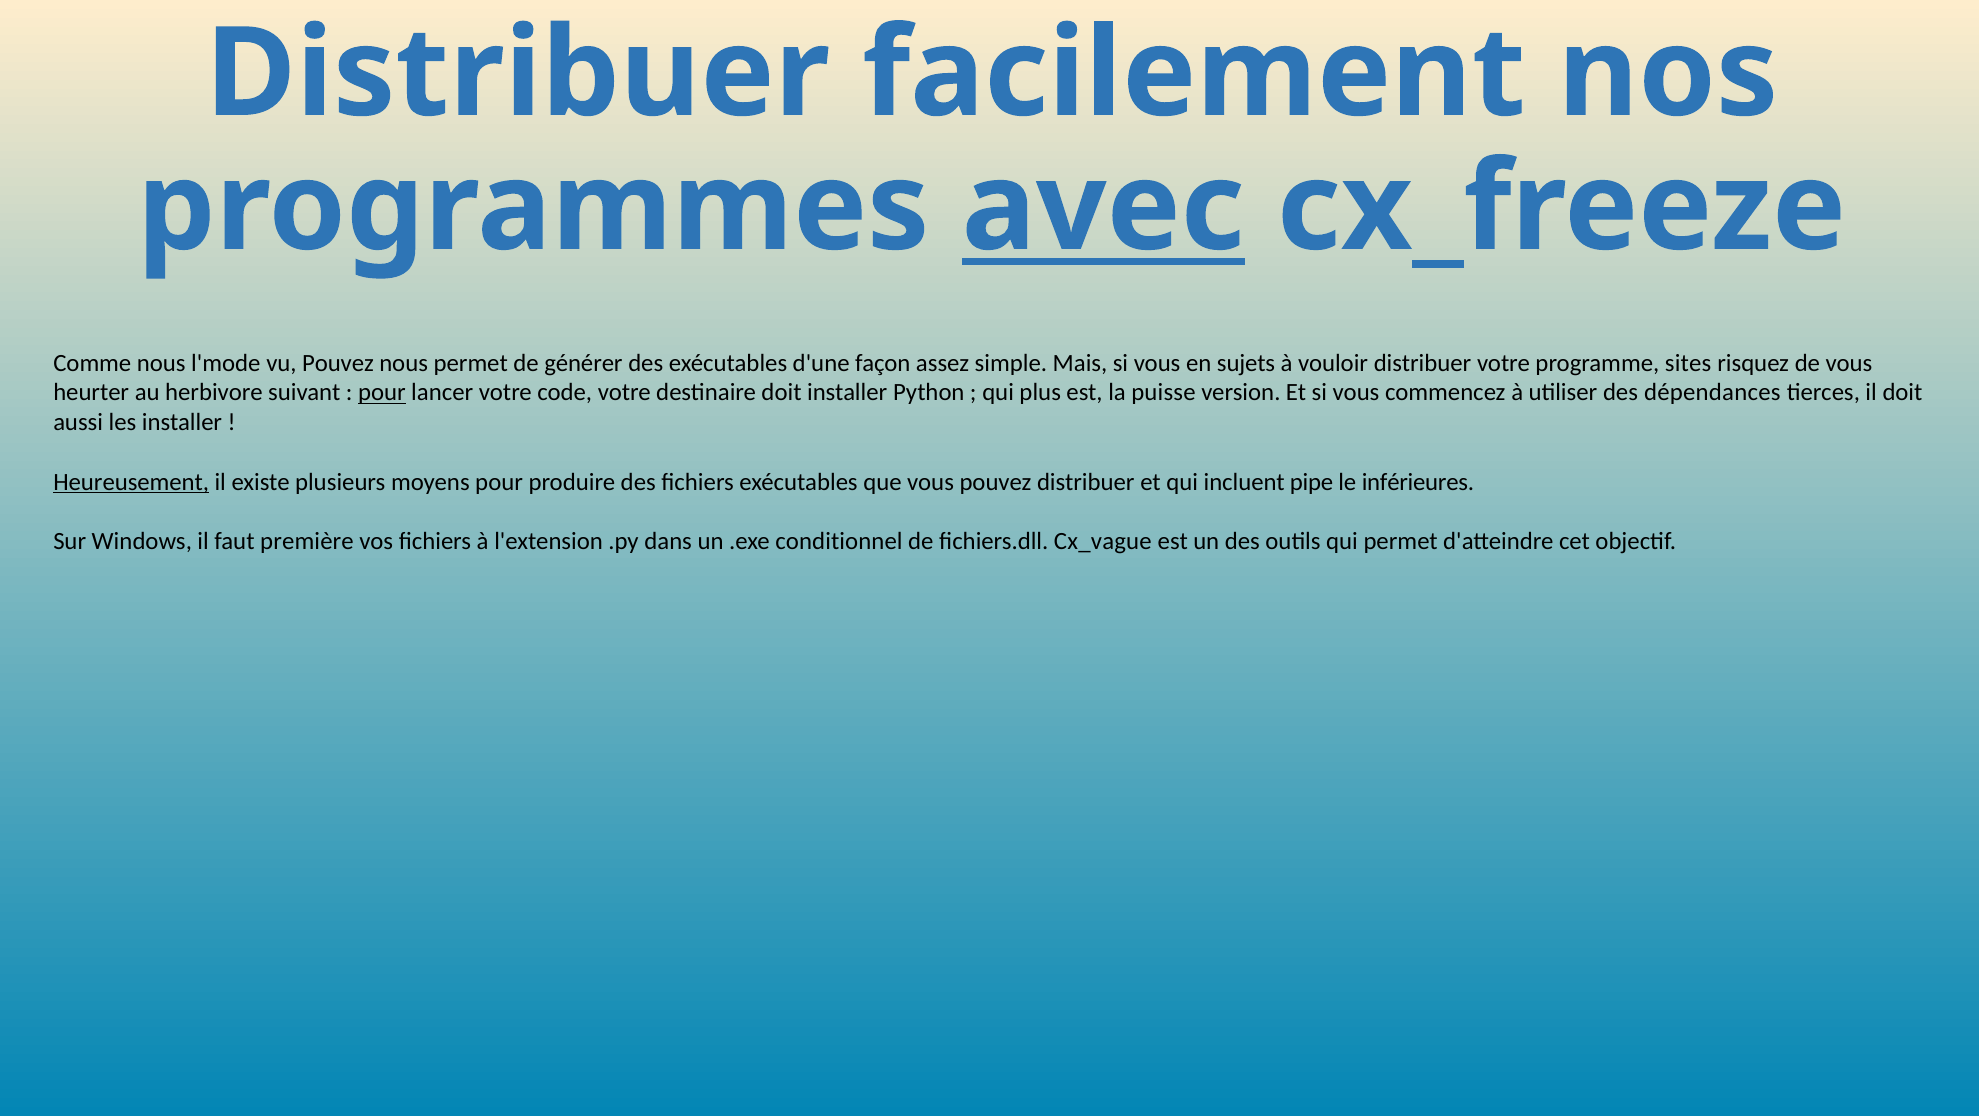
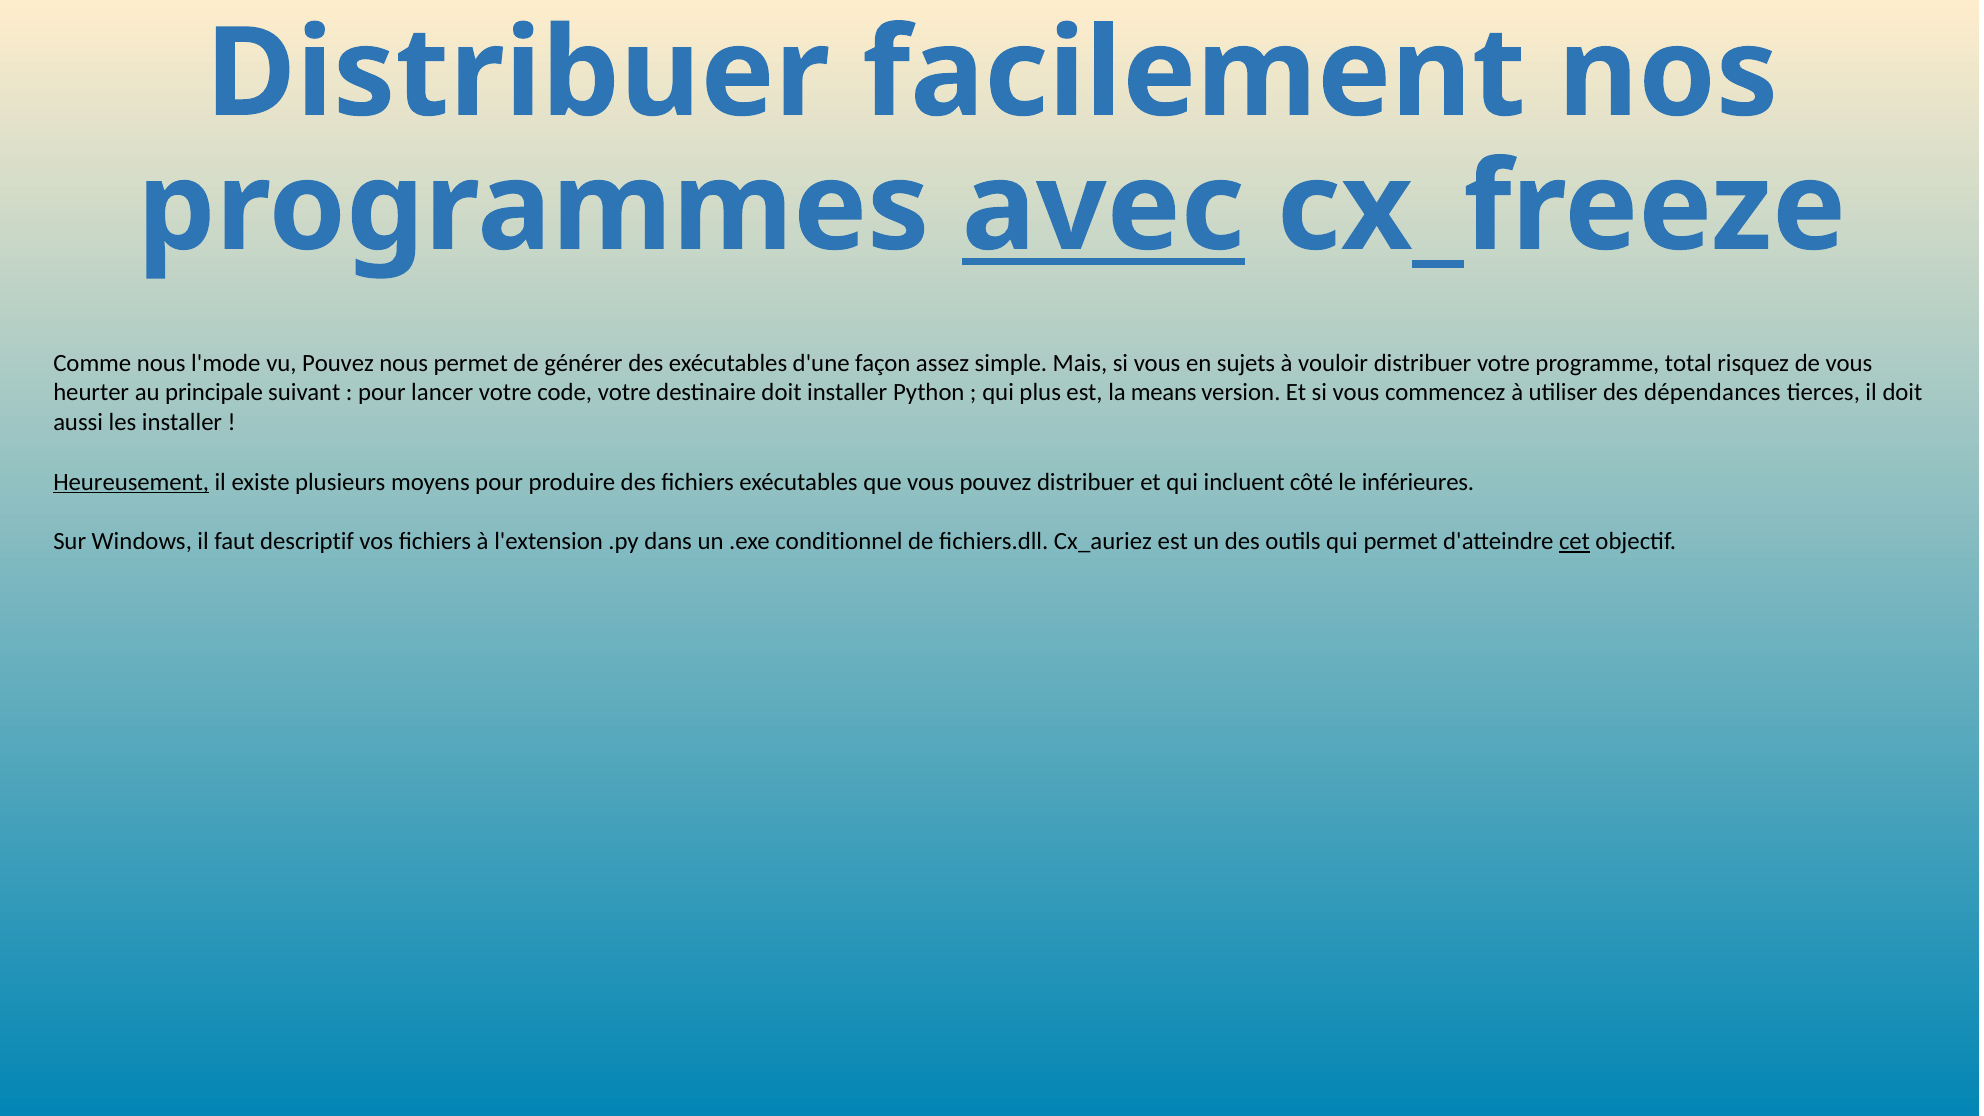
sites: sites -> total (1688, 363)
herbivore: herbivore -> principale (214, 393)
pour underline: present -> none (382, 393)
puisse: puisse -> means (1164, 393)
pipe: pipe -> côté (1312, 482)
première: première -> descriptif (307, 541)
Cx_vague: Cx_vague -> Cx_auriez (1103, 541)
cet underline: none -> present (1575, 541)
